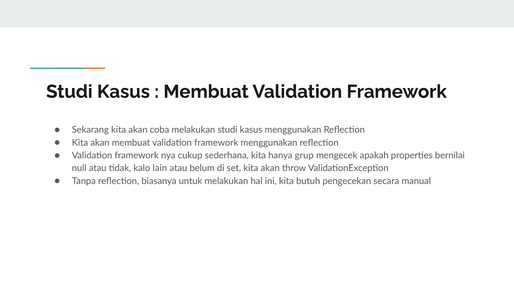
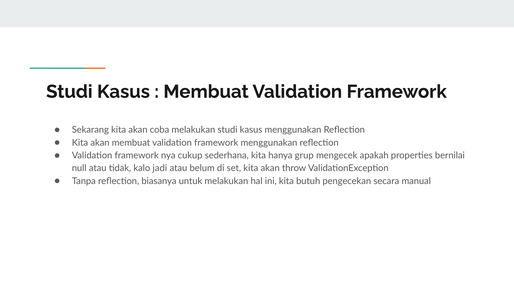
lain: lain -> jadi (160, 168)
